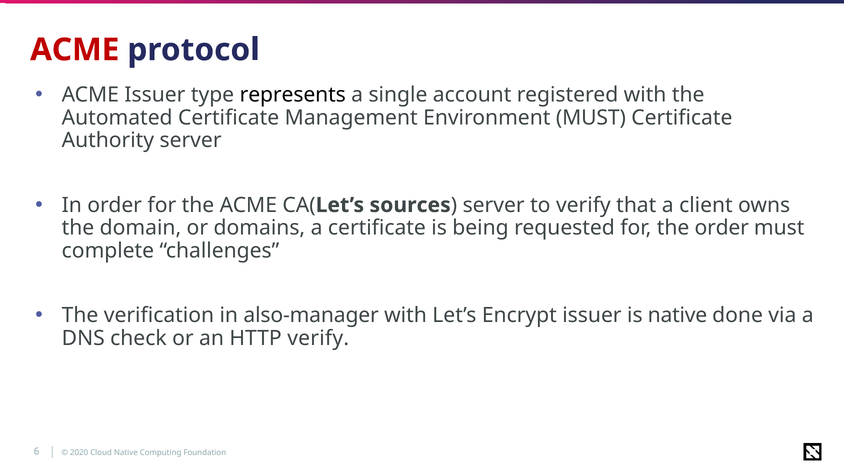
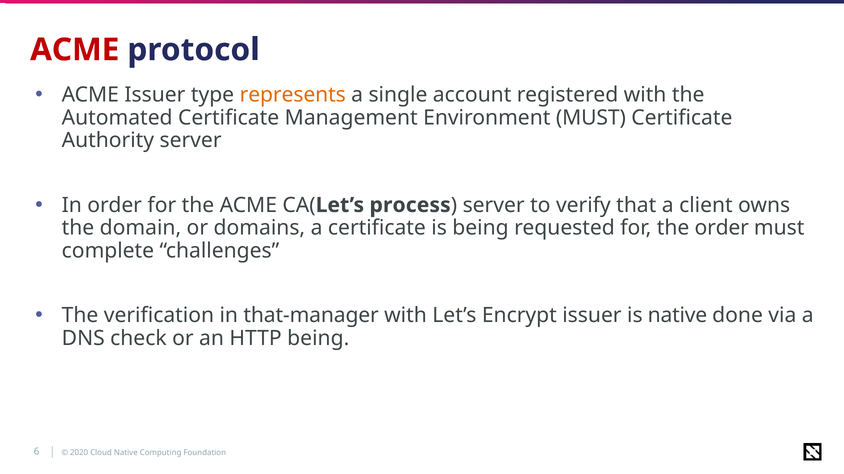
represents colour: black -> orange (293, 95)
sources: sources -> process (410, 205)
also-manager: also-manager -> that-manager (311, 316)
HTTP verify: verify -> being (318, 339)
